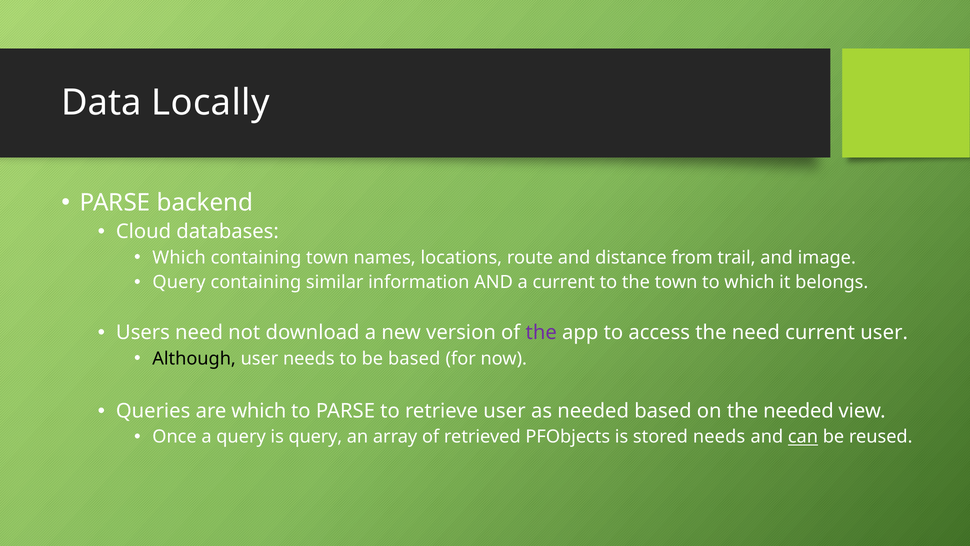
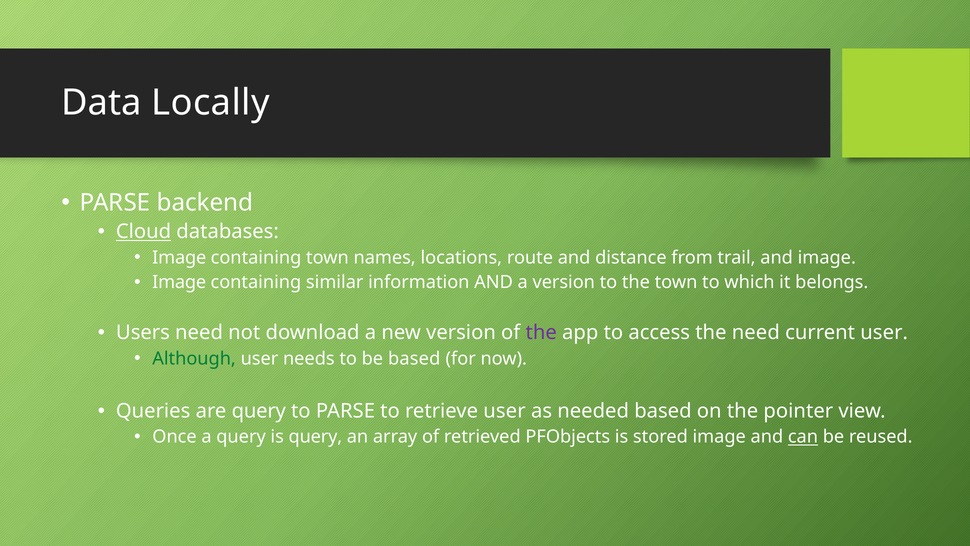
Cloud underline: none -> present (144, 232)
Which: Which -> Image (179, 257)
Query: Query -> Image (179, 282)
a current: current -> version (564, 282)
Although colour: black -> green (194, 358)
are which: which -> query (259, 411)
the needed: needed -> pointer (798, 411)
stored needs: needs -> image (719, 437)
